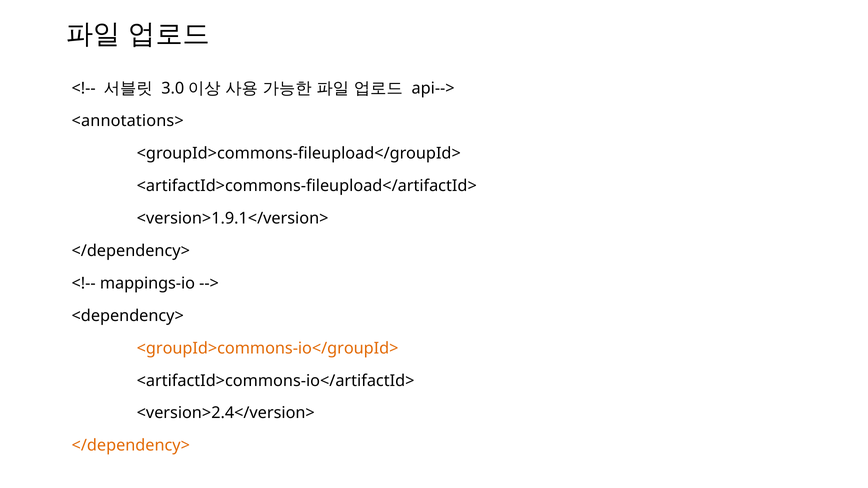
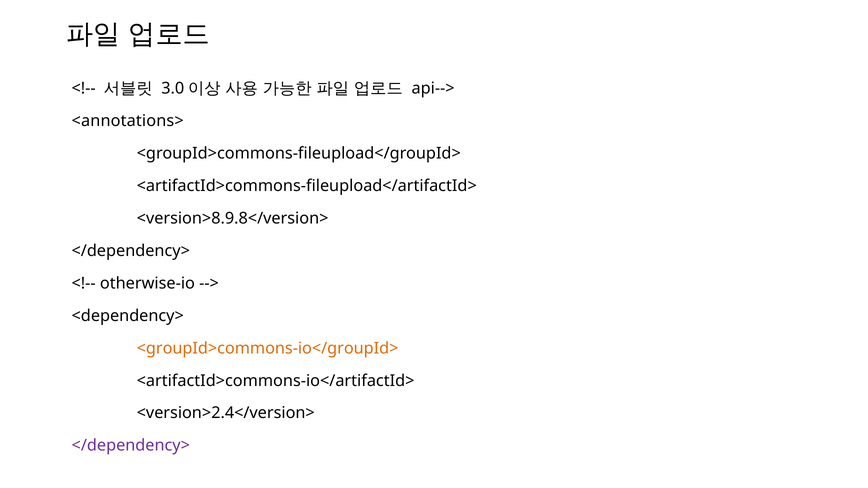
<version>1.9.1</version>: <version>1.9.1</version> -> <version>8.9.8</version> (233, 218)
mappings-io: mappings-io -> otherwise-io (147, 283)
</dependency> colour: orange -> purple (131, 446)
